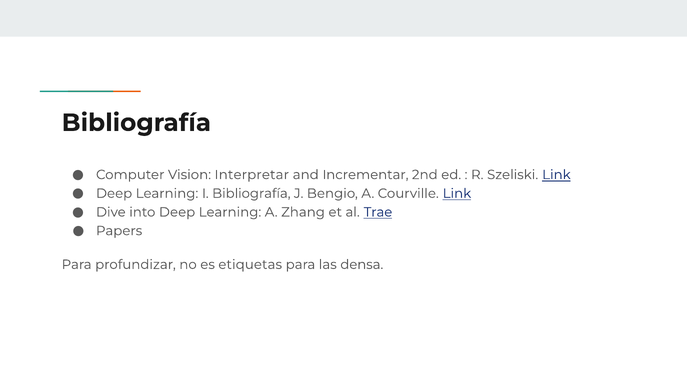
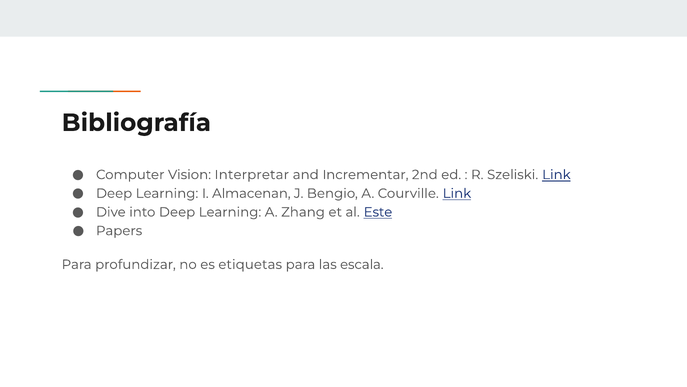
I Bibliografía: Bibliografía -> Almacenan (251, 193)
Trae: Trae -> Este (378, 212)
densa: densa -> escala (362, 264)
